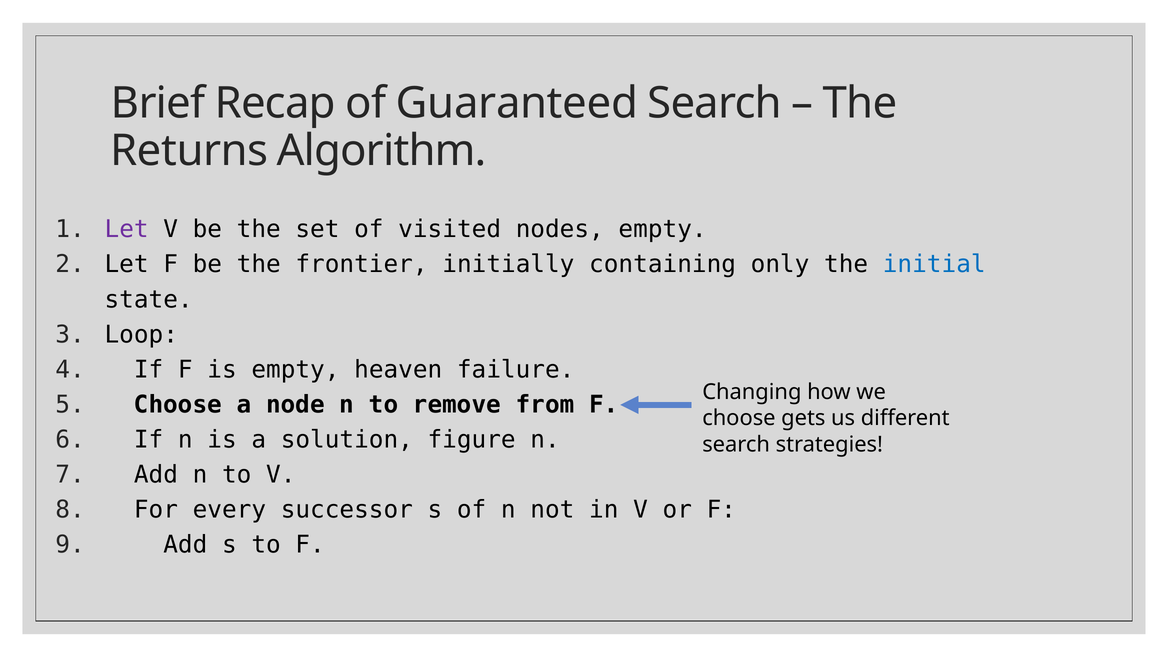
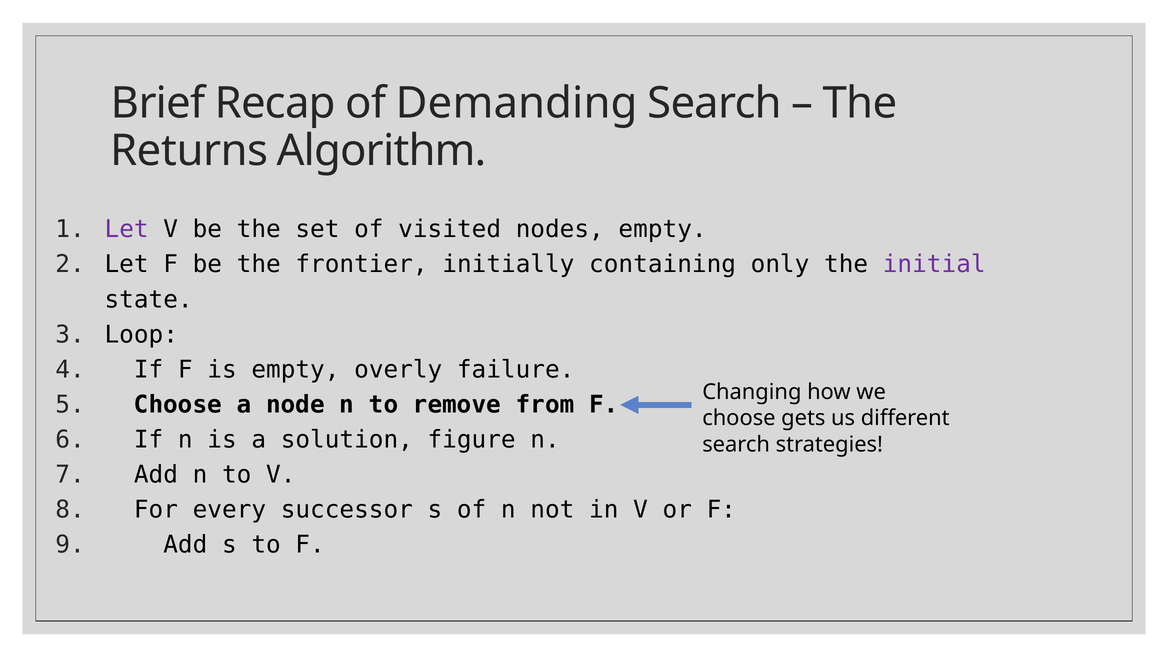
Guaranteed: Guaranteed -> Demanding (517, 103)
initial colour: blue -> purple (934, 264)
heaven: heaven -> overly (398, 370)
